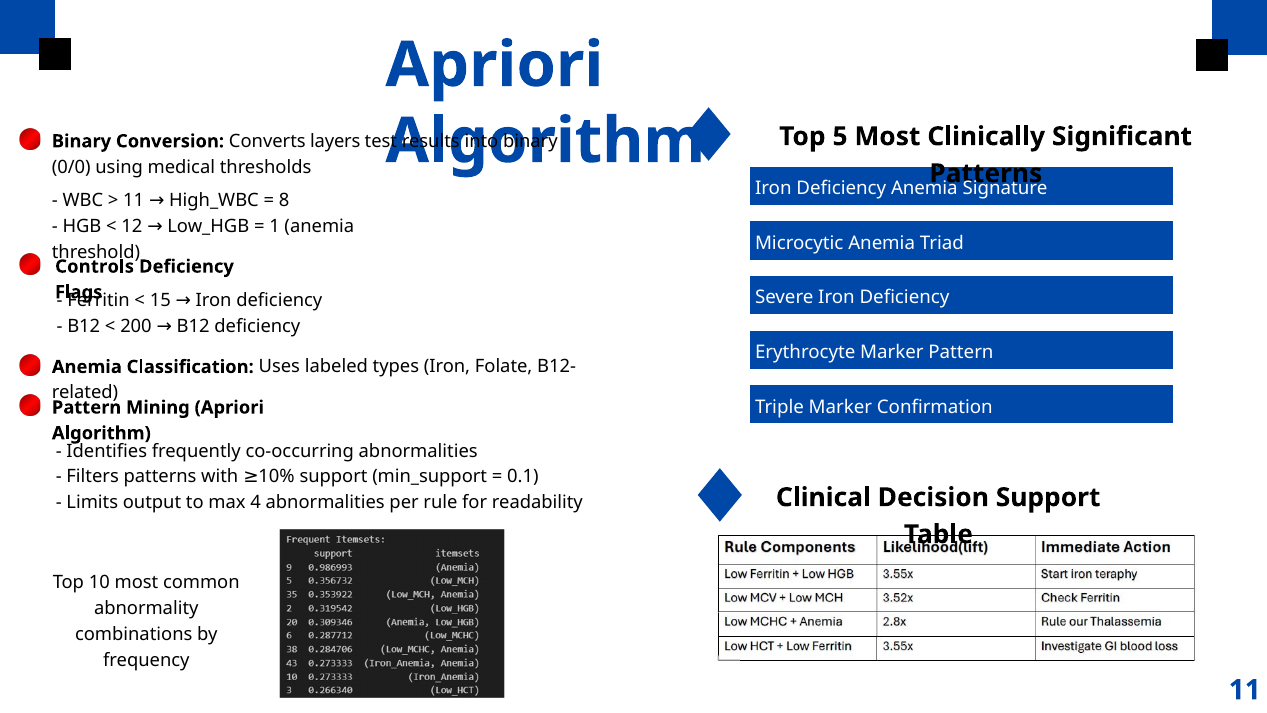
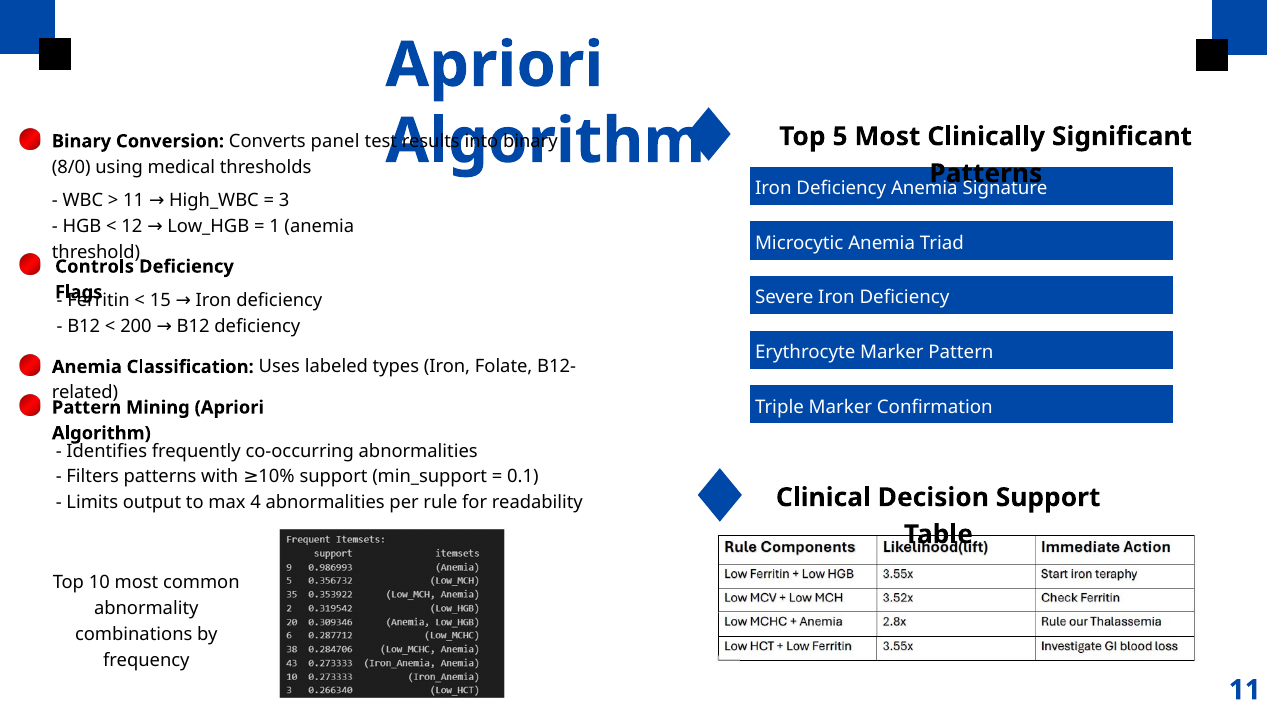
layers: layers -> panel (335, 141)
0/0: 0/0 -> 8/0 (71, 167)
8: 8 -> 3 (284, 201)
